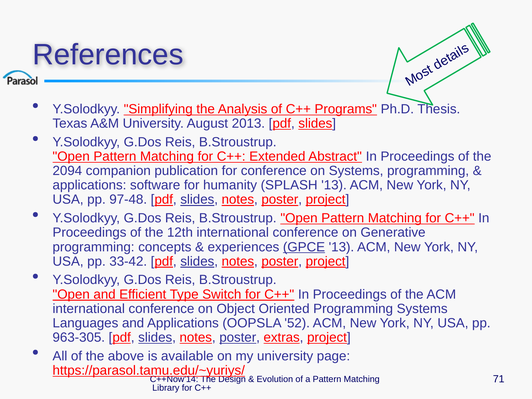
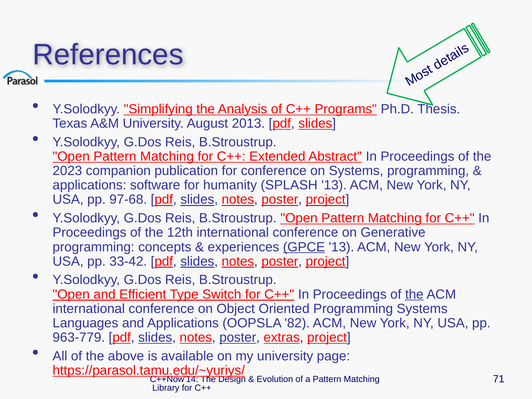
2094: 2094 -> 2023 (67, 171)
97-48: 97-48 -> 97-68 (128, 200)
the underline: none -> present (414, 294)
52: 52 -> 82 (297, 323)
963-305: 963-305 -> 963-779 (79, 337)
